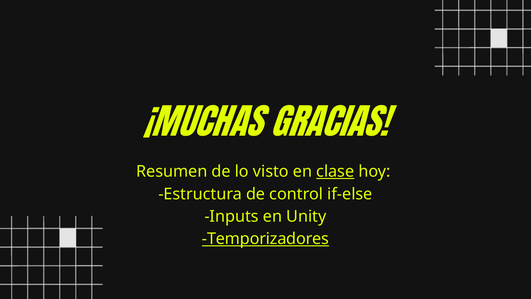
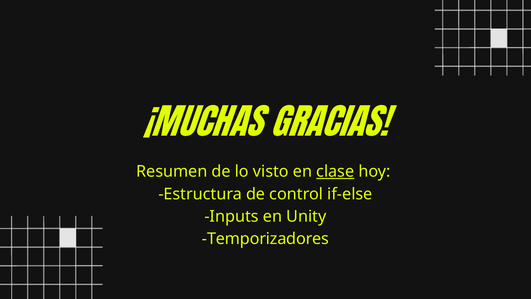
Temporizadores underline: present -> none (266, 239)
